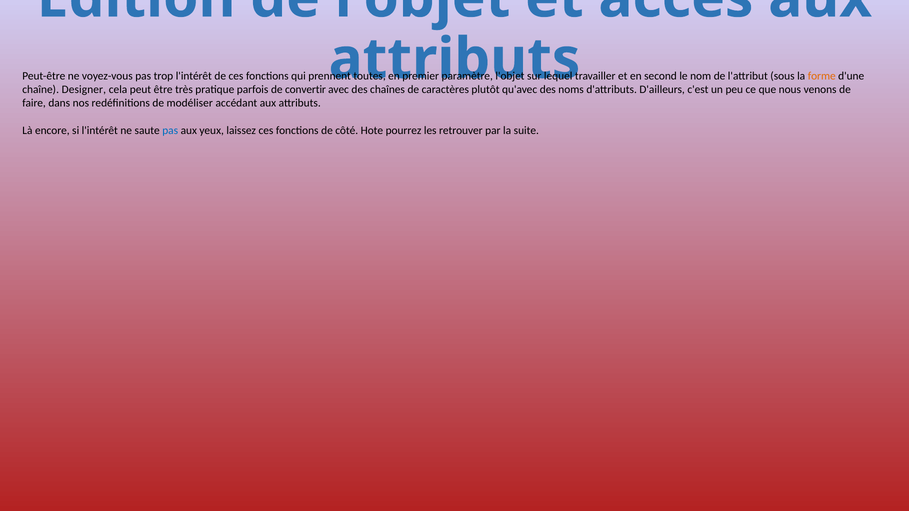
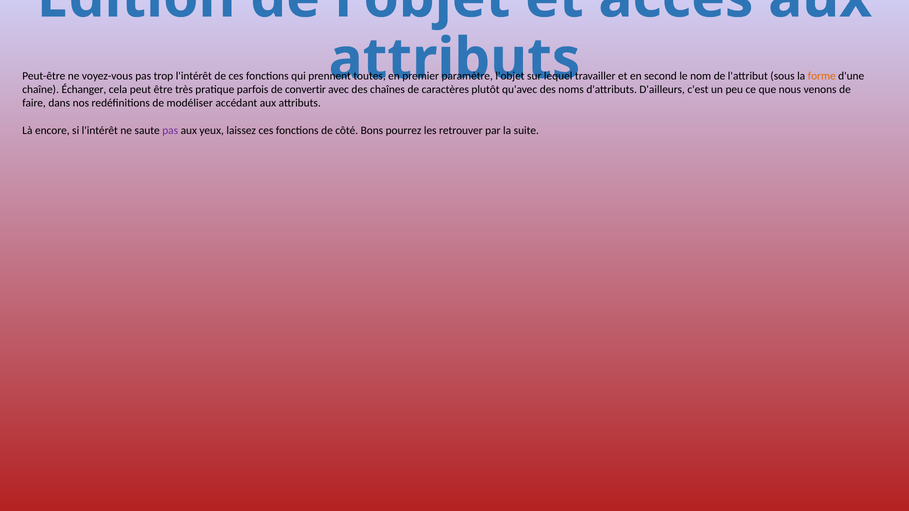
Designer: Designer -> Échanger (84, 90)
pas colour: blue -> purple (170, 131)
Hote: Hote -> Bons (372, 131)
